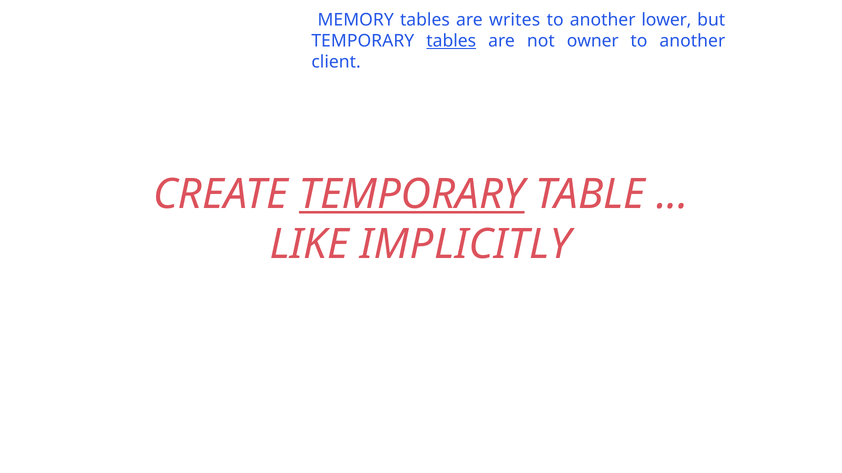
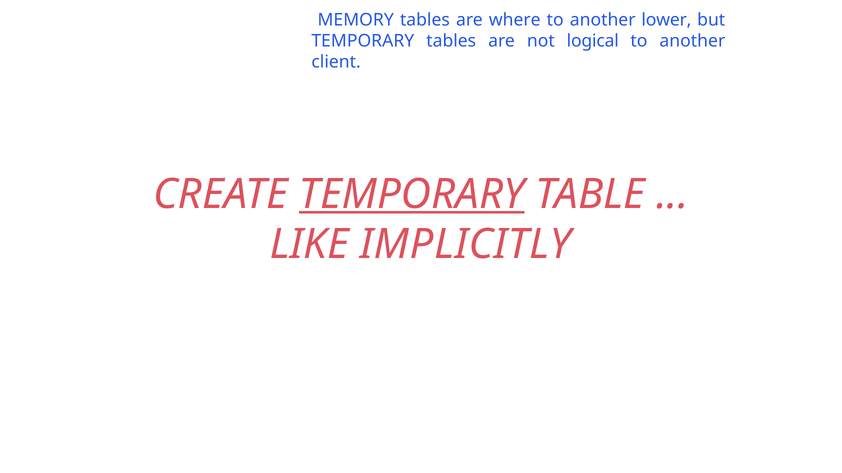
writes: writes -> where (515, 20)
tables underline: present -> none (451, 41)
owner: owner -> logical (593, 41)
